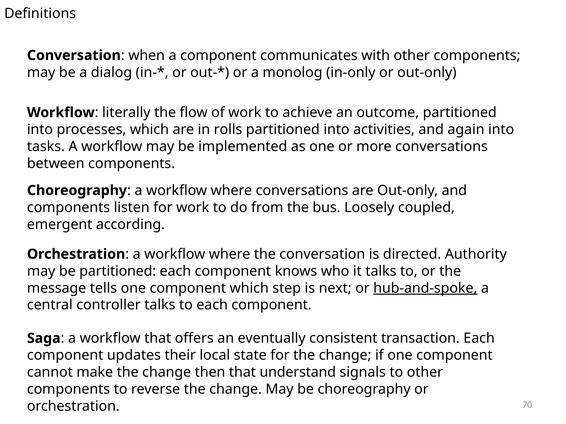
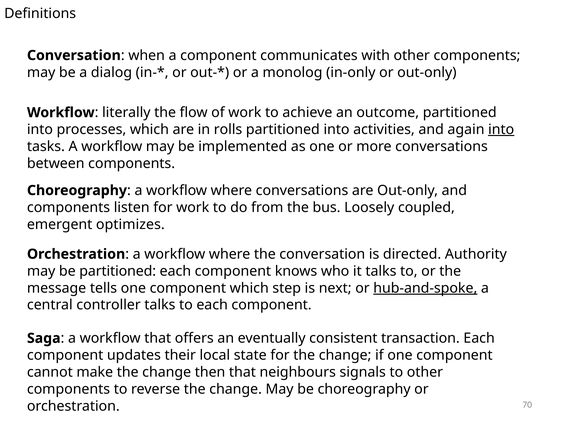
into underline: none -> present (501, 130)
according: according -> optimizes (130, 225)
understand: understand -> neighbours (298, 373)
